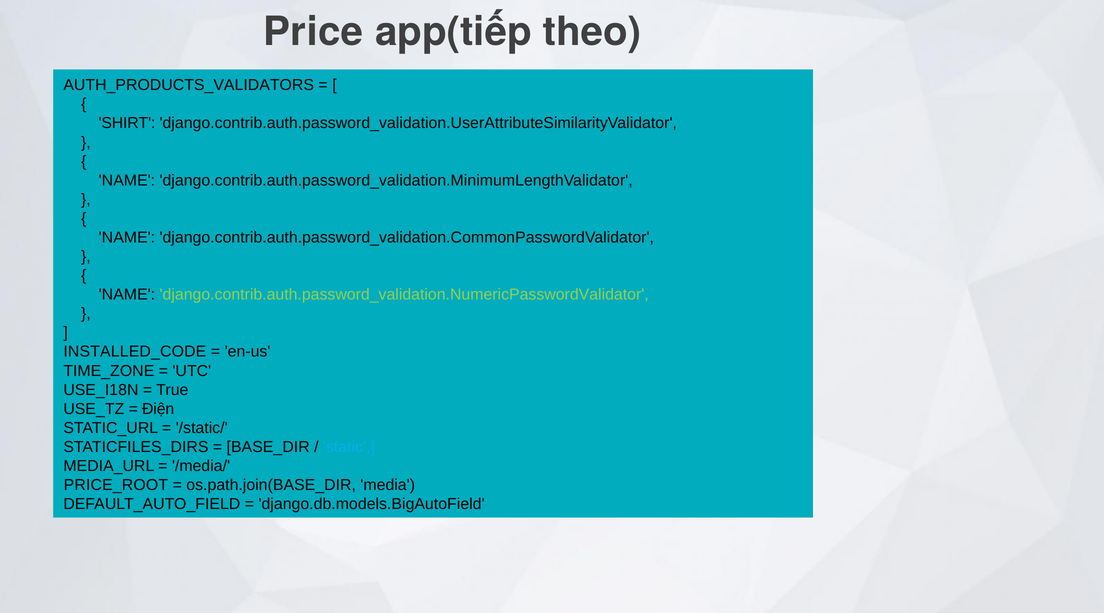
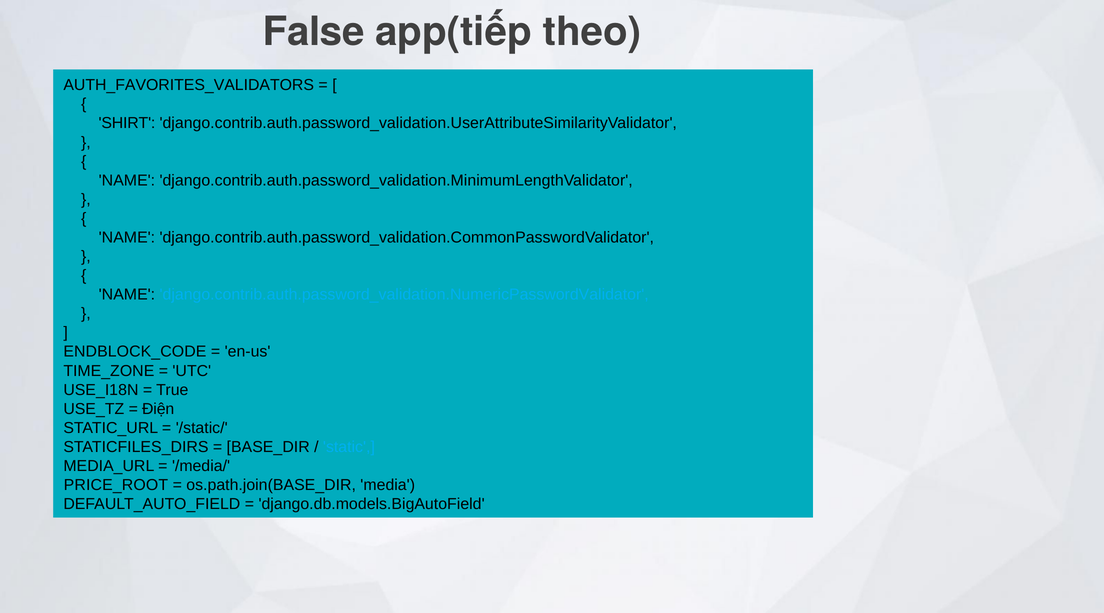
Price: Price -> False (314, 32)
AUTH_PRODUCTS_VALIDATORS: AUTH_PRODUCTS_VALIDATORS -> AUTH_FAVORITES_VALIDATORS (189, 85)
django.contrib.auth.password_validation.NumericPasswordValidator colour: light green -> light blue (404, 295)
INSTALLED_CODE: INSTALLED_CODE -> ENDBLOCK_CODE (135, 352)
